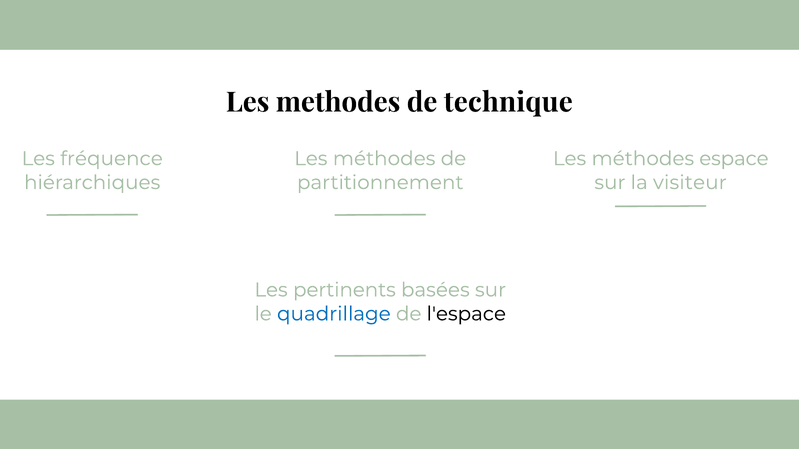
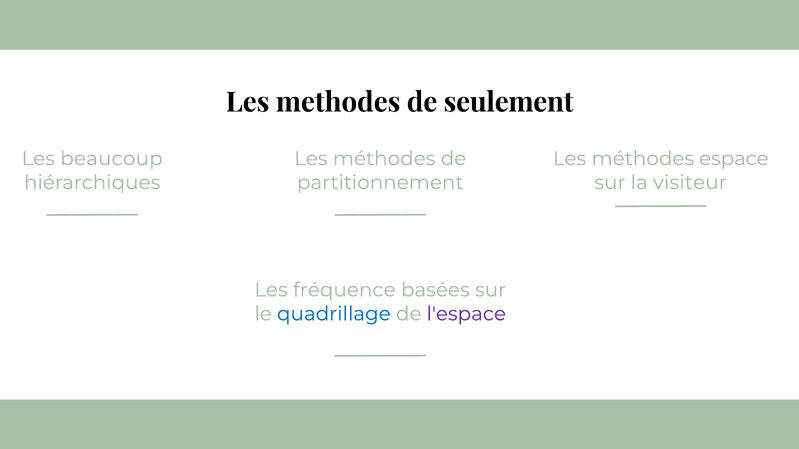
technique: technique -> seulement (509, 102)
fréquence: fréquence -> beaucoup (111, 159)
pertinents: pertinents -> fréquence (344, 290)
l'espace colour: black -> purple (466, 314)
